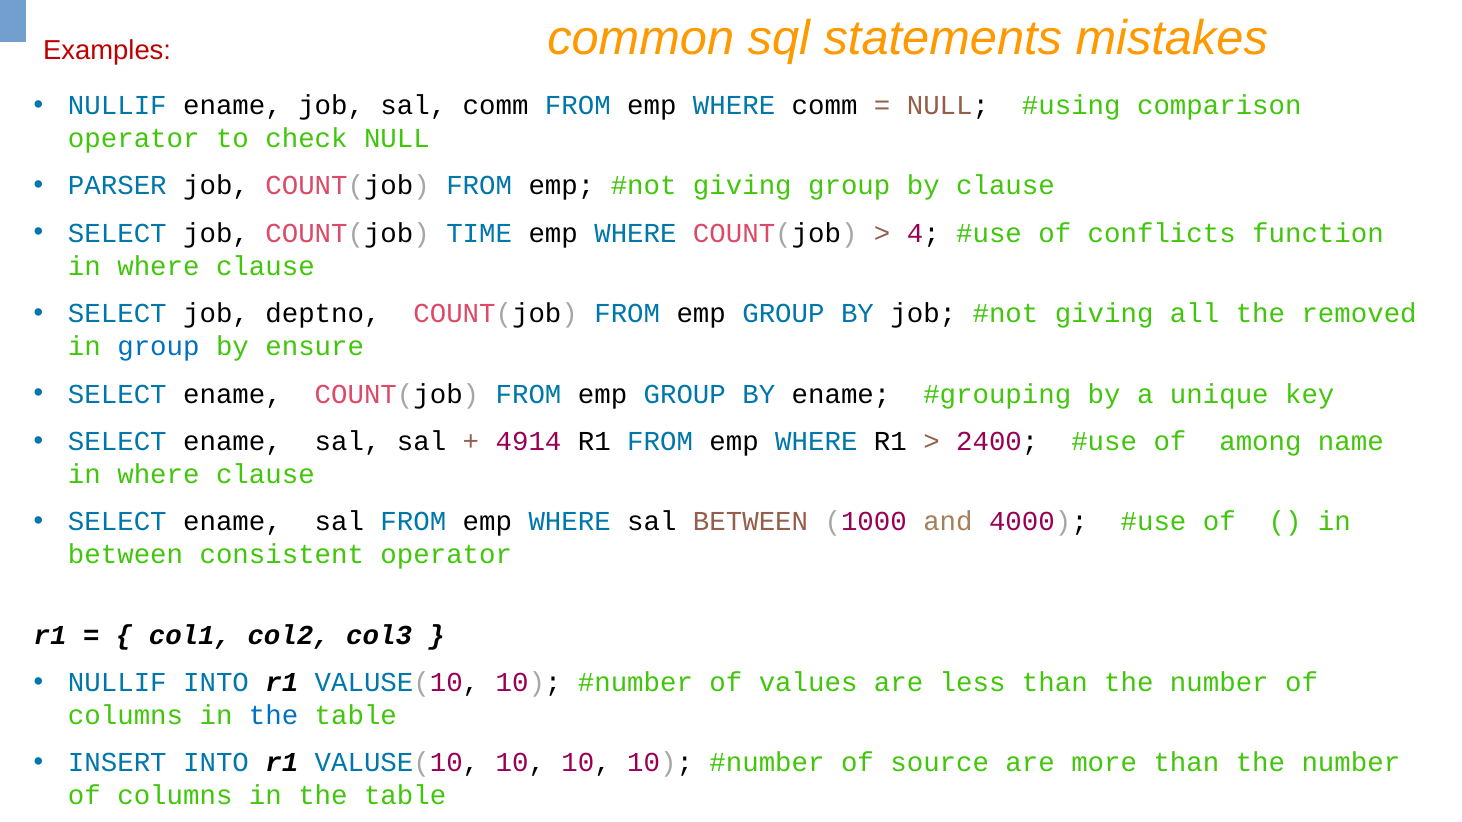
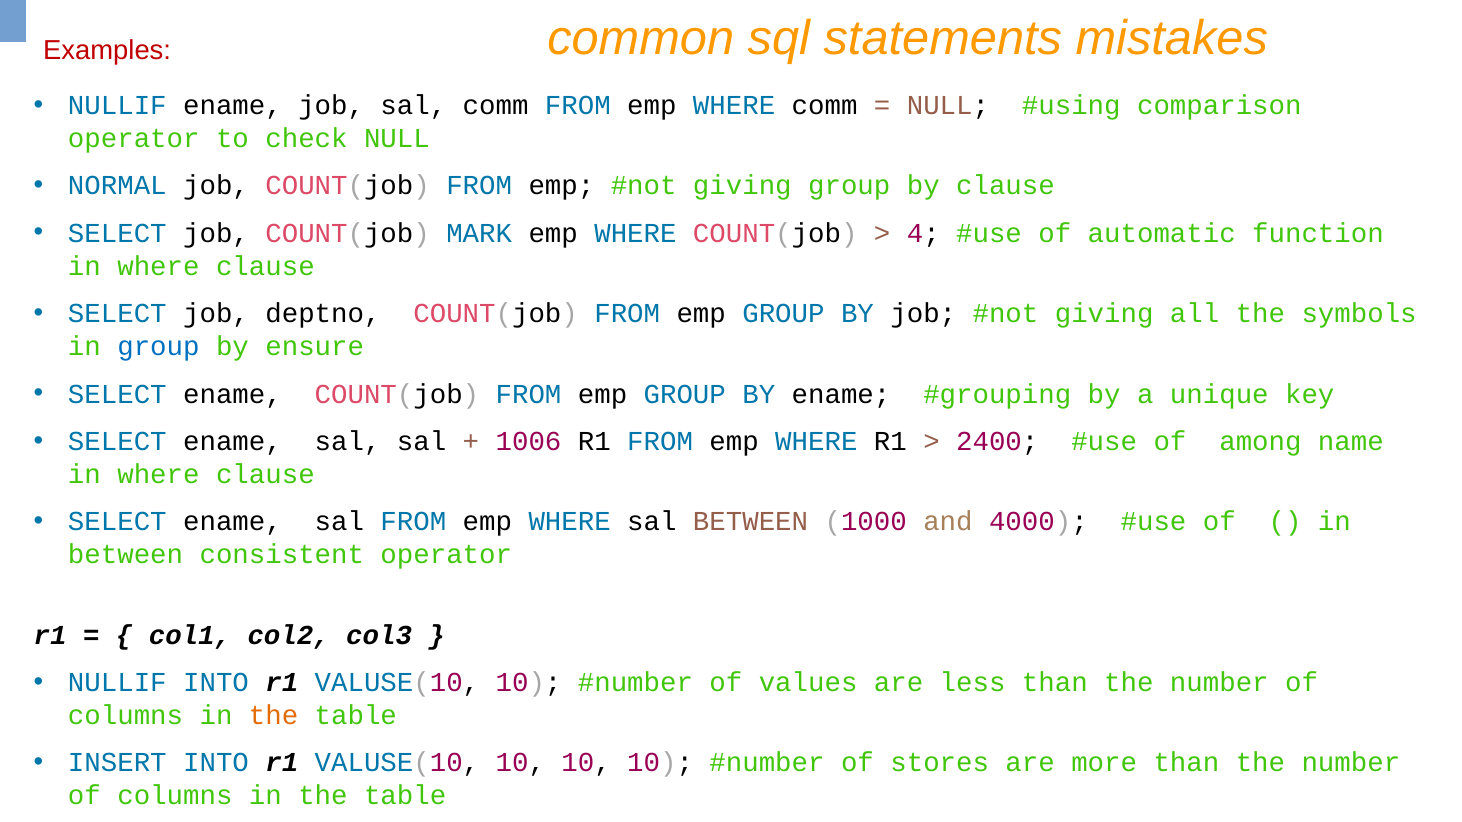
PARSER: PARSER -> NORMAL (117, 186)
TIME: TIME -> MARK (479, 233)
conflicts: conflicts -> automatic (1162, 233)
removed: removed -> symbols (1359, 314)
4914: 4914 -> 1006 (529, 442)
the colour: blue -> orange (274, 716)
source: source -> stores (940, 763)
